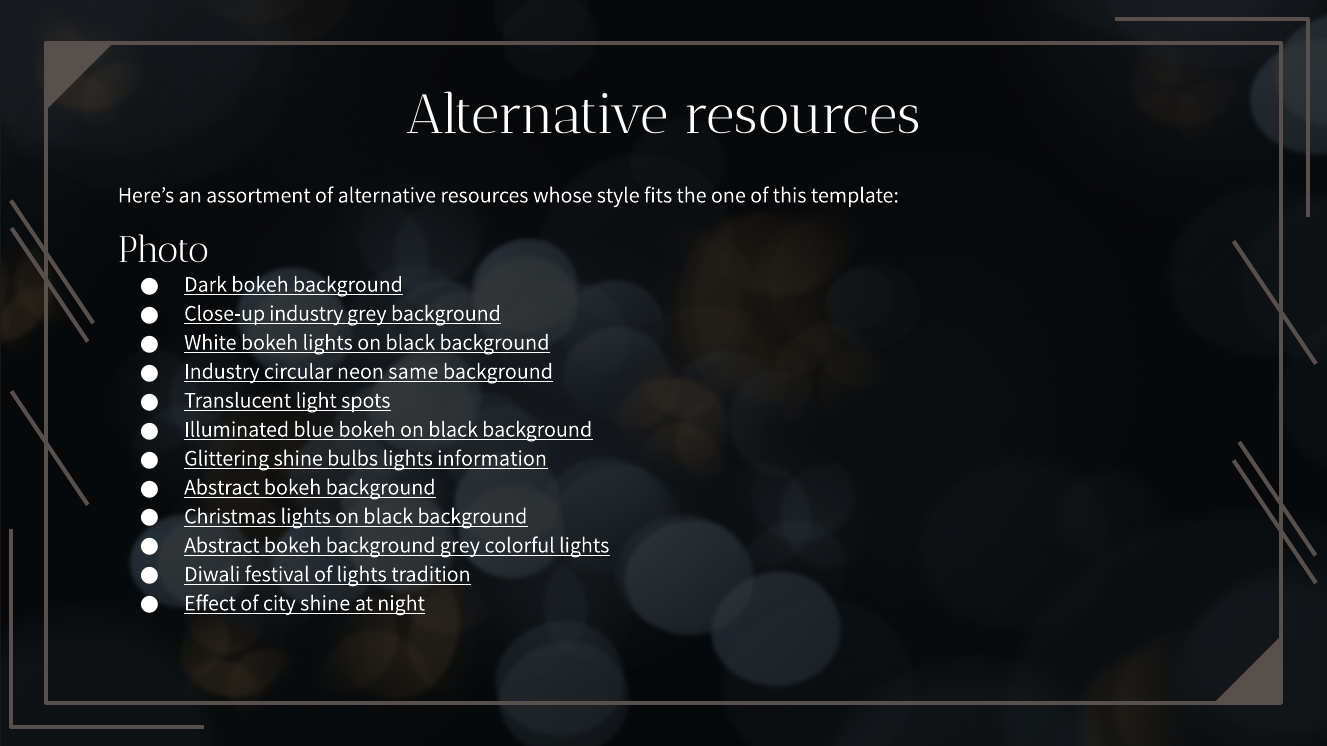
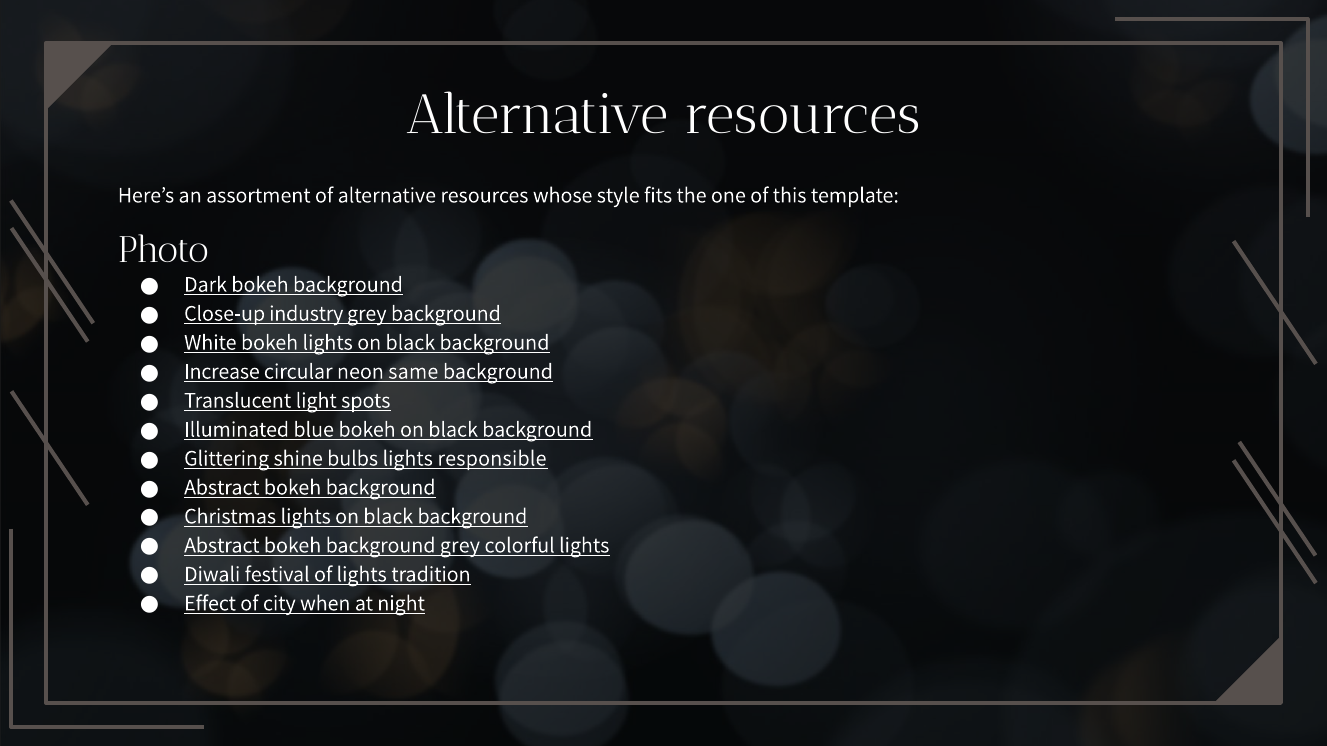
Industry: Industry -> Increase (222, 372)
information: information -> responsible (492, 459)
city shine: shine -> when (325, 603)
